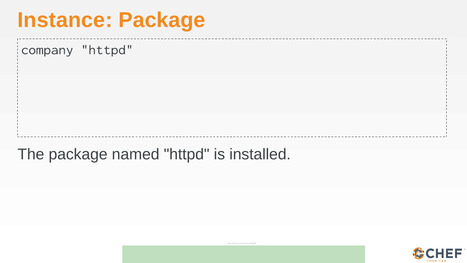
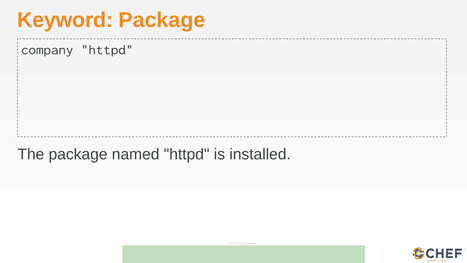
Instance: Instance -> Keyword (65, 20)
